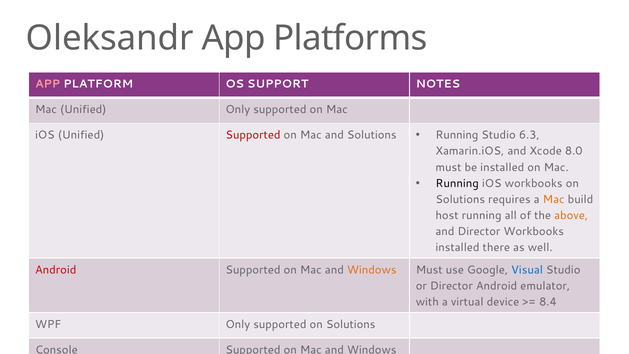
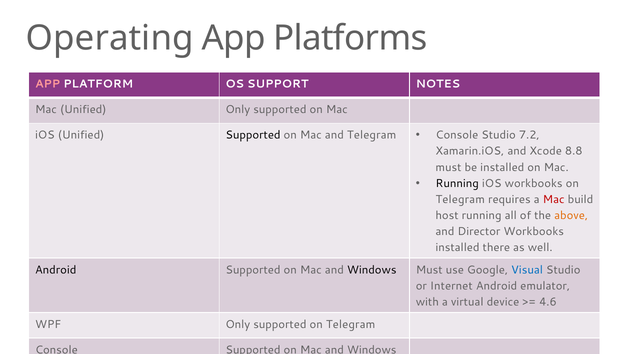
Oleksandr: Oleksandr -> Operating (110, 38)
Supported colour: red -> black (253, 135)
and Solutions: Solutions -> Telegram (372, 135)
Running: Running -> Console (457, 135)
6.3: 6.3 -> 7.2 (529, 135)
8.0: 8.0 -> 8.8 (574, 151)
Solutions: Solutions -> Telegram (460, 199)
Mac colour: orange -> red (554, 199)
Android colour: red -> black (56, 270)
Windows colour: orange -> black (372, 270)
or Director: Director -> Internet (451, 286)
8.4: 8.4 -> 4.6 (548, 302)
supported on Solutions: Solutions -> Telegram (351, 324)
